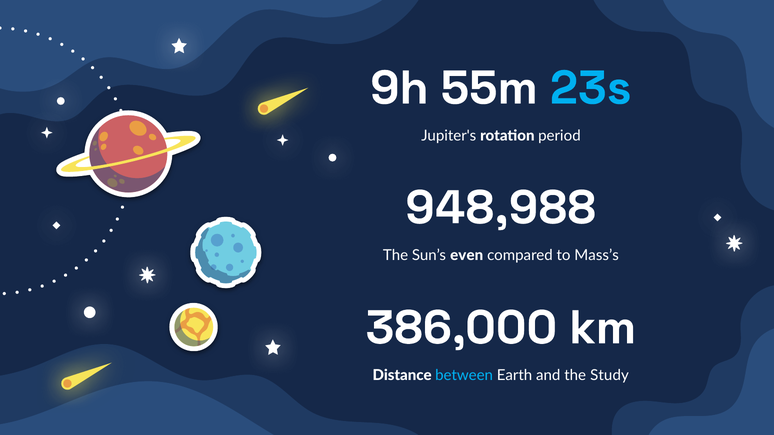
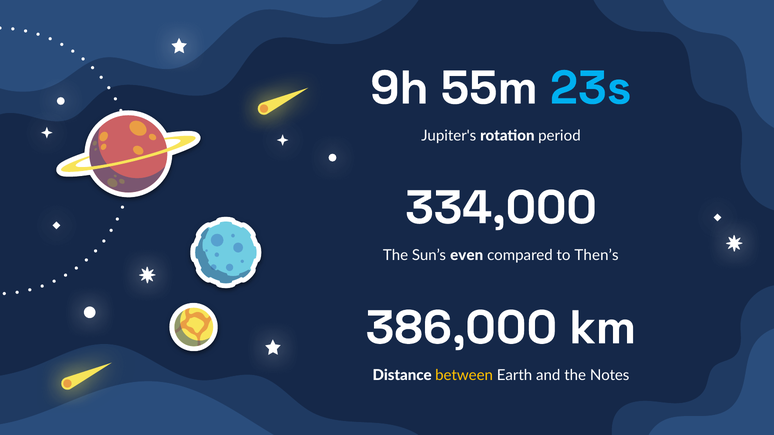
948,988: 948,988 -> 334,000 (501, 208)
Mass’s: Mass’s -> Then’s (597, 256)
between colour: light blue -> yellow (464, 376)
Study: Study -> Notes (610, 376)
